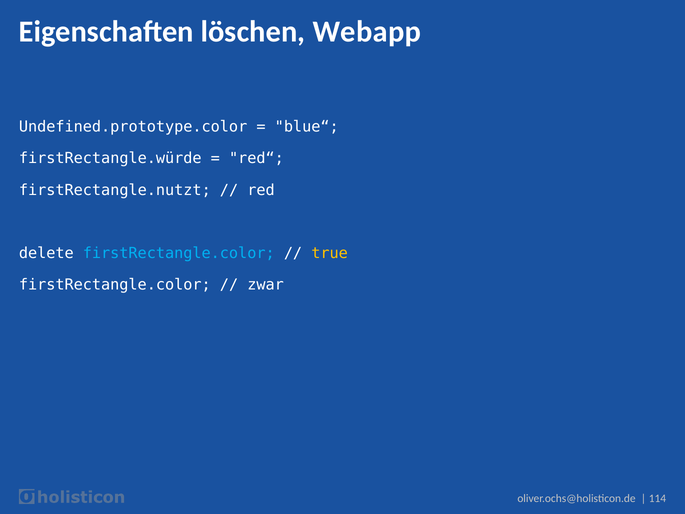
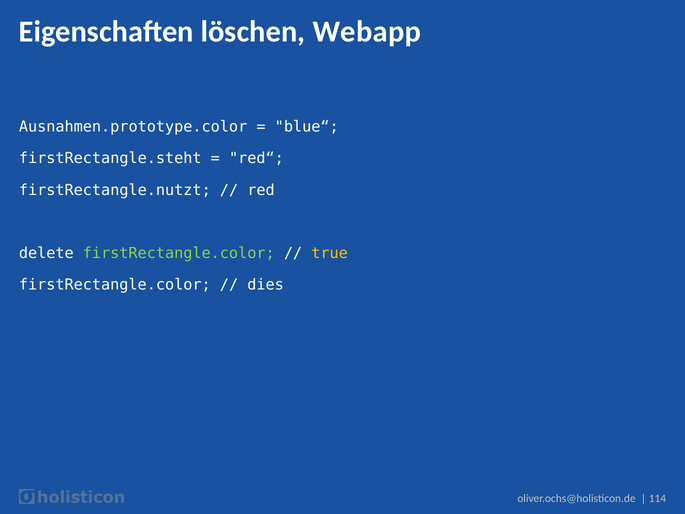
Undefined.prototype.color: Undefined.prototype.color -> Ausnahmen.prototype.color (133, 127)
firstRectangle.würde: firstRectangle.würde -> firstRectangle.steht (110, 158)
firstRectangle.color colour: light blue -> light green (179, 253)
zwar: zwar -> dies (266, 285)
